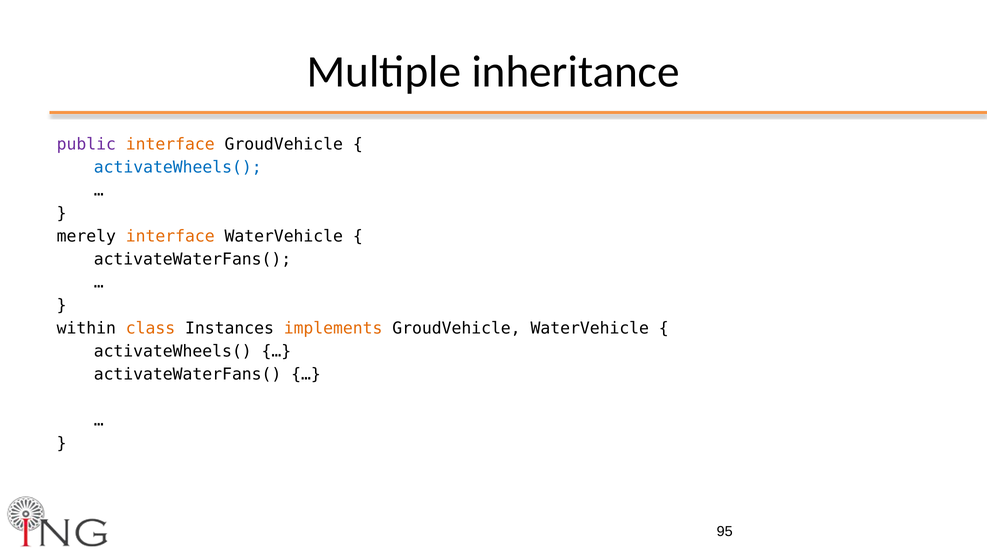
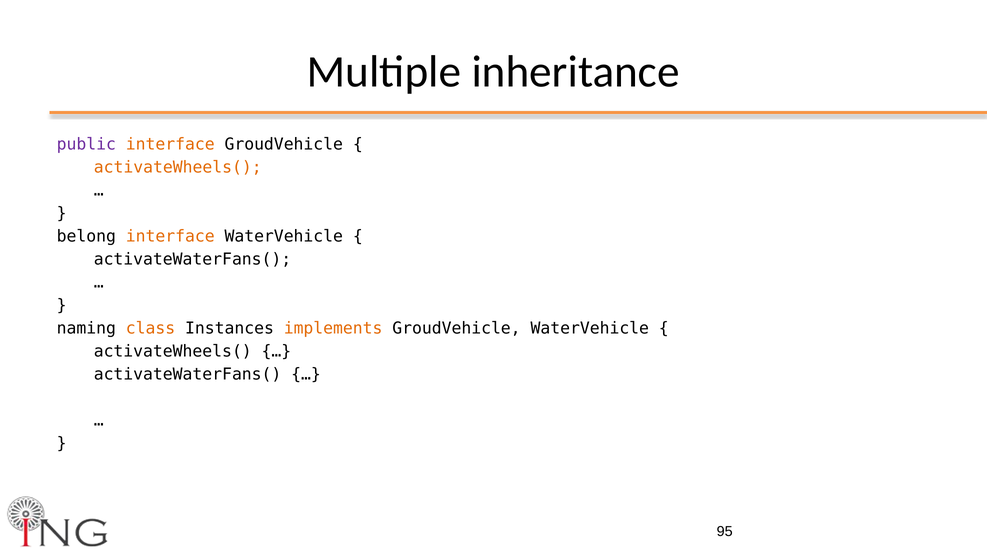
activateWheels( colour: blue -> orange (178, 167)
merely: merely -> belong (86, 236)
within: within -> naming (86, 328)
